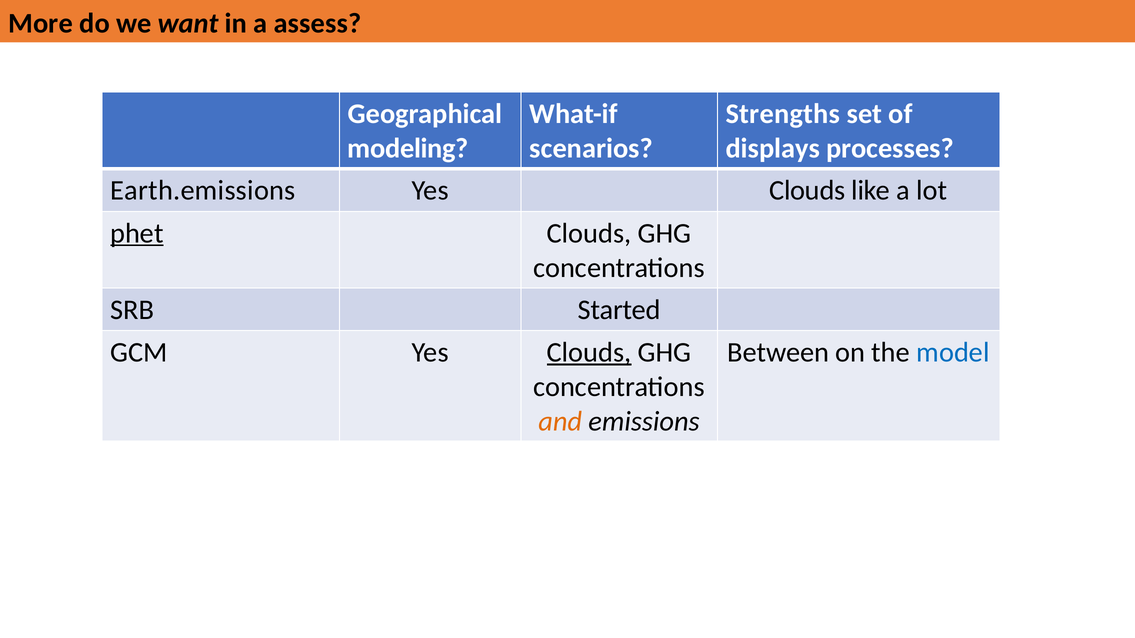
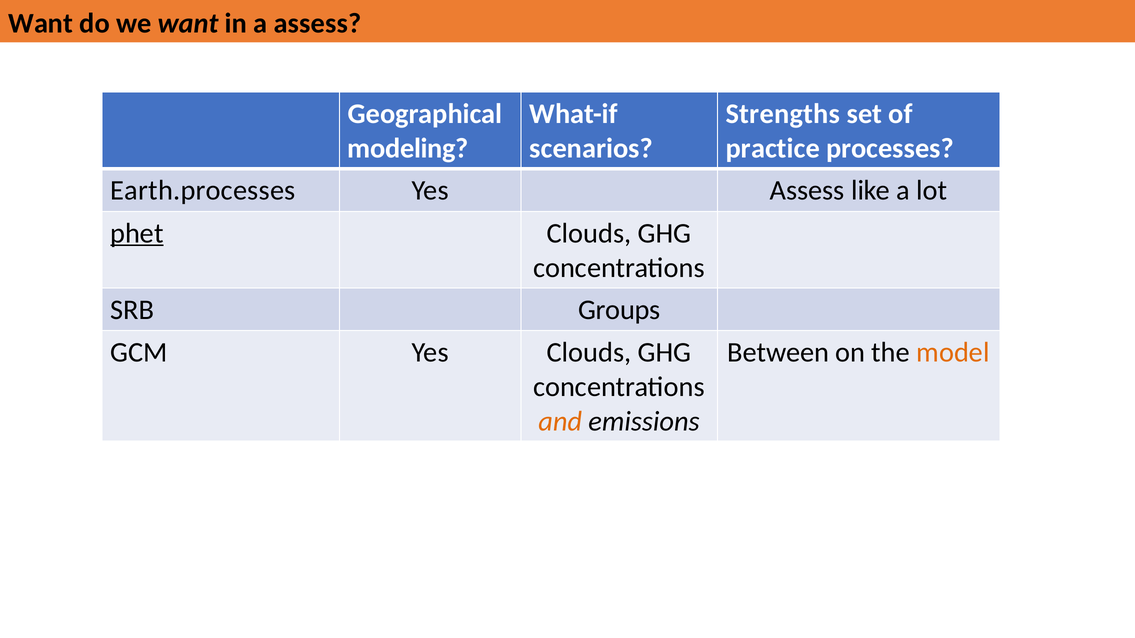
More: More -> Want (41, 23)
displays: displays -> practice (773, 149)
Earth.emissions: Earth.emissions -> Earth.processes (203, 191)
Clouds: Clouds -> Assess (807, 191)
Started: Started -> Groups (619, 310)
Clouds underline: present -> none (589, 353)
model colour: blue -> orange (953, 353)
